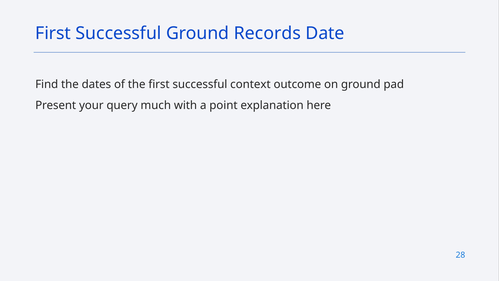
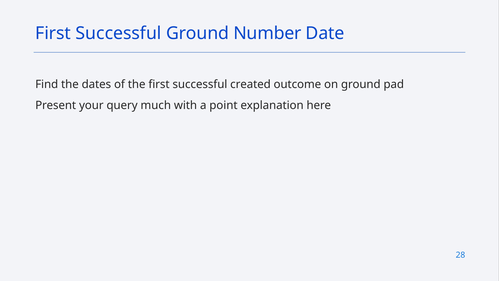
Records: Records -> Number (267, 33)
context: context -> created (250, 84)
